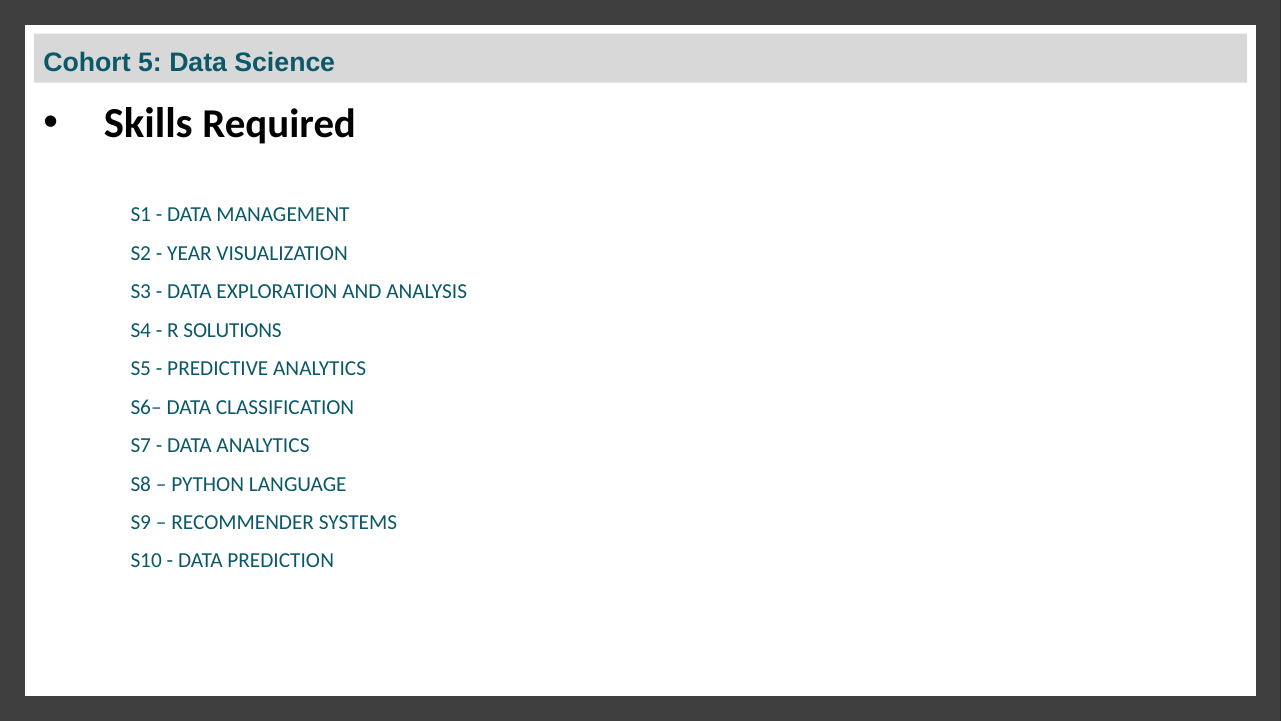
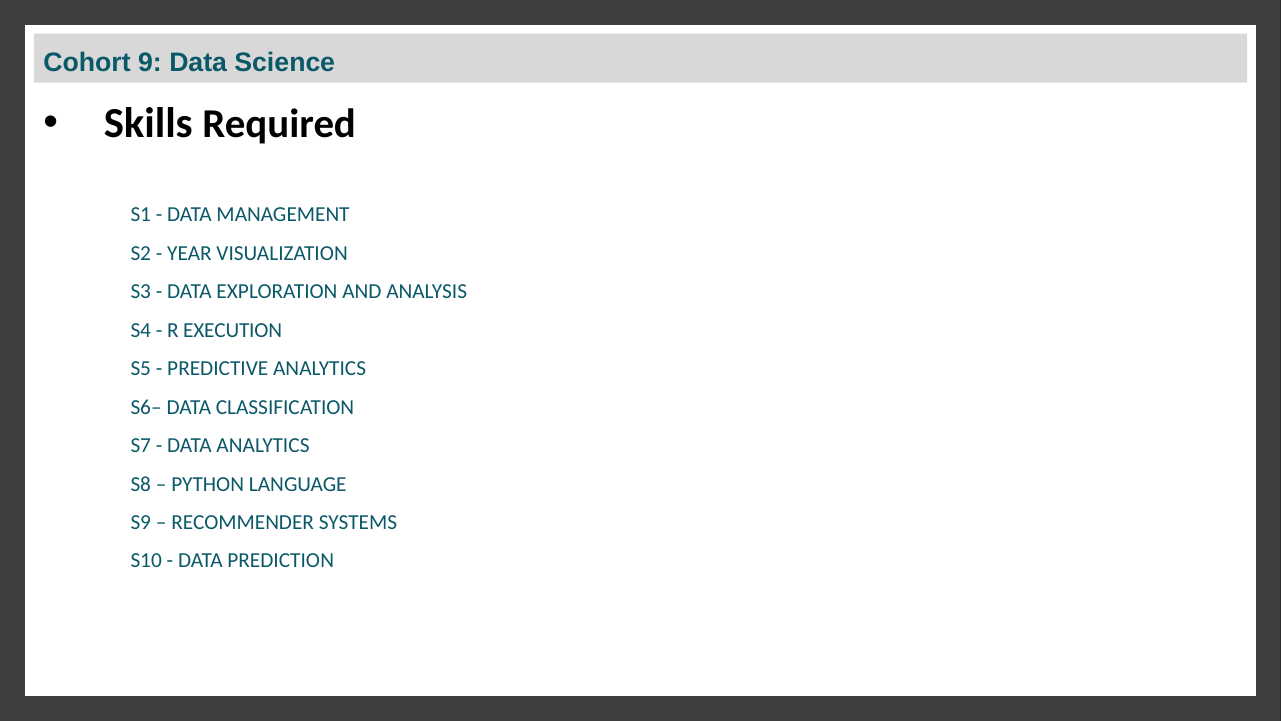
5: 5 -> 9 (150, 63)
SOLUTIONS: SOLUTIONS -> EXECUTION (233, 330)
